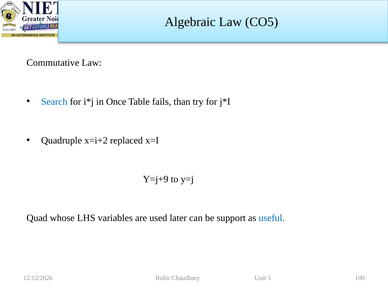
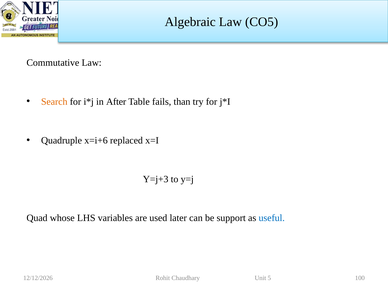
Search colour: blue -> orange (54, 102)
Once: Once -> After (116, 102)
x=i+2: x=i+2 -> x=i+6 (96, 140)
Y=j+9: Y=j+9 -> Y=j+3 (156, 179)
